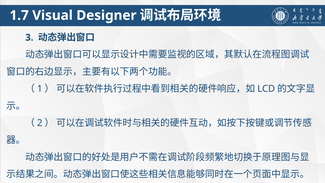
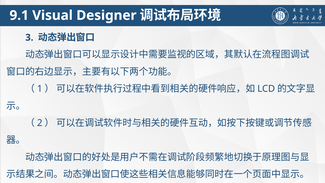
1.7: 1.7 -> 9.1 (19, 15)
